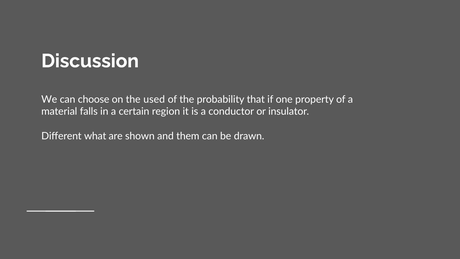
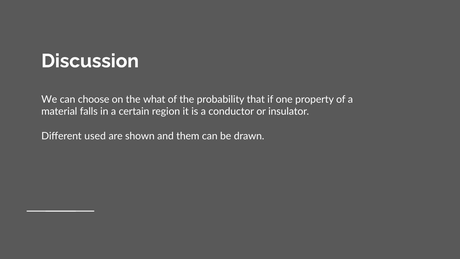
used: used -> what (154, 99)
what: what -> used (95, 136)
